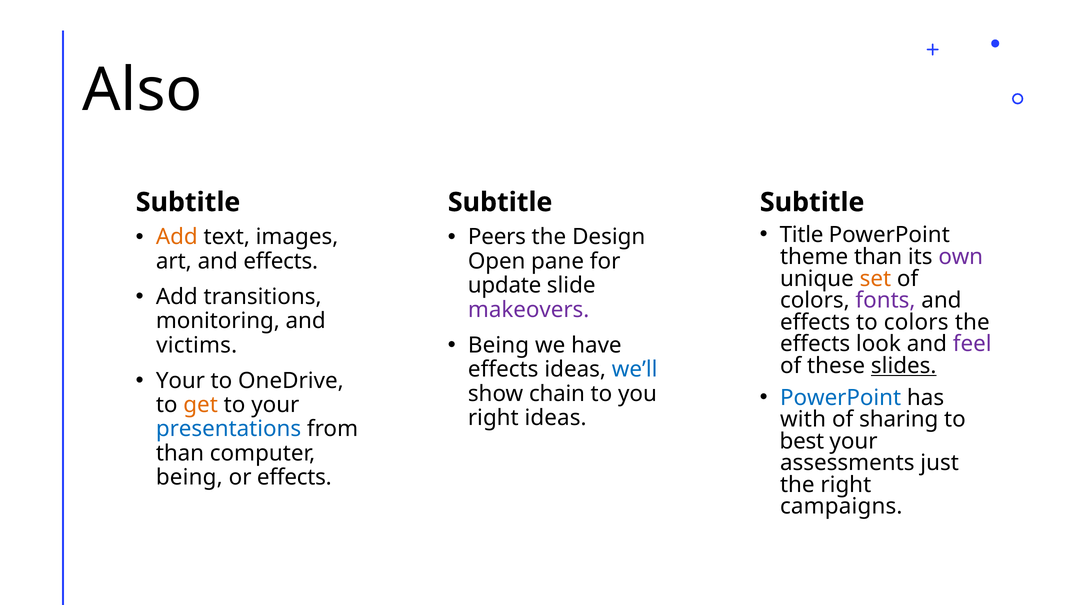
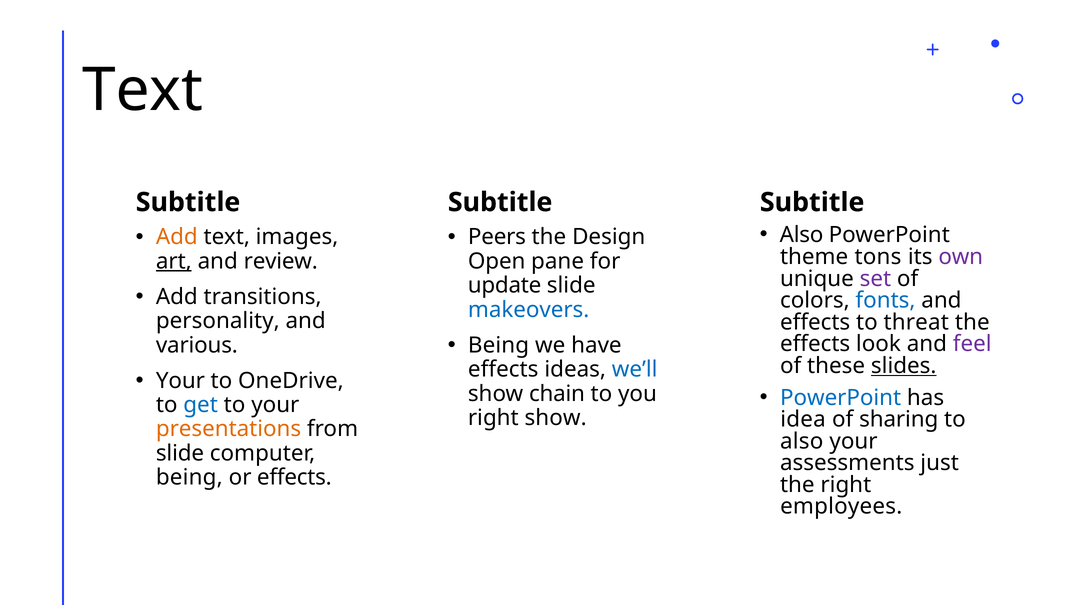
Also: Also -> Text (143, 90)
Title: Title -> Also (802, 235)
theme than: than -> tons (878, 257)
art underline: none -> present (174, 261)
effects: effects -> review (281, 261)
set colour: orange -> purple (875, 279)
fonts colour: purple -> blue (885, 300)
makeovers colour: purple -> blue (529, 310)
monitoring: monitoring -> personality (218, 321)
to colors: colors -> threat (916, 322)
victims: victims -> various (197, 345)
get colour: orange -> blue (201, 405)
right ideas: ideas -> show (556, 418)
with: with -> idea (803, 419)
presentations colour: blue -> orange (229, 429)
best: best -> also (802, 441)
than: than -> slide (180, 453)
campaigns: campaigns -> employees (841, 506)
